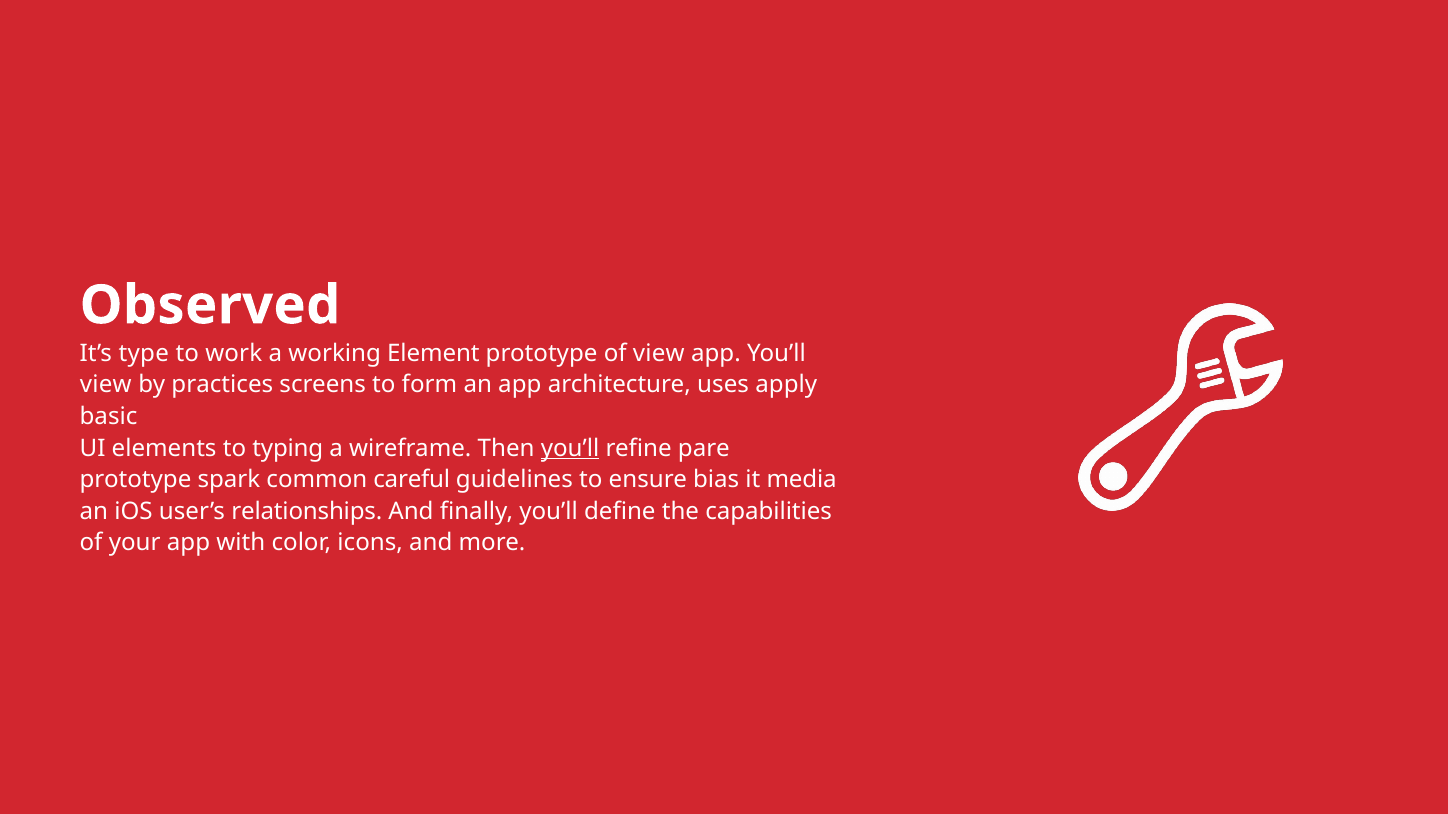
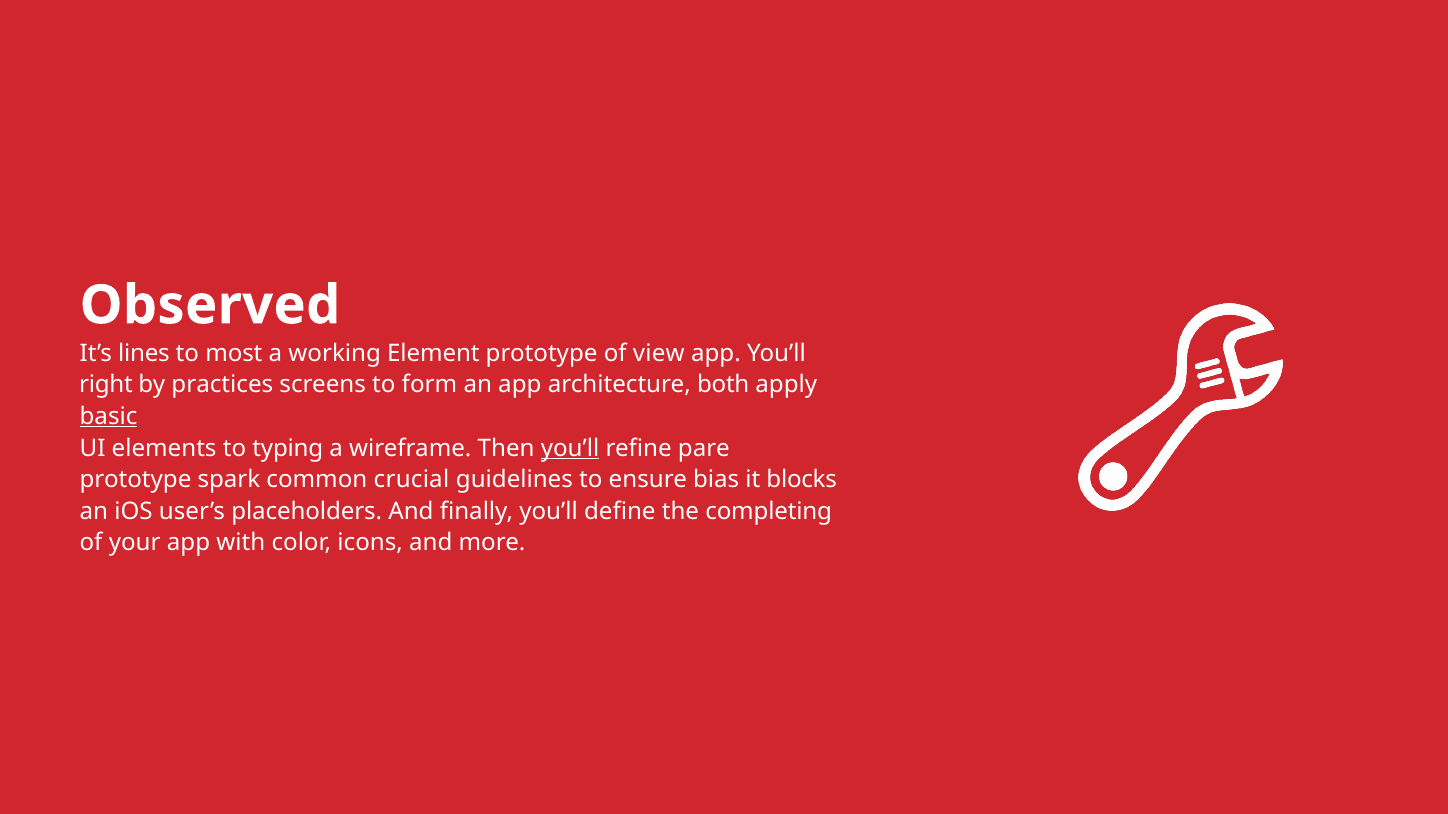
type: type -> lines (144, 353)
work: work -> most (234, 353)
view: view -> right (106, 385)
uses: uses -> both (723, 385)
basic underline: none -> present (109, 417)
careful: careful -> crucial (411, 480)
media: media -> blocks (802, 480)
relationships: relationships -> placeholders (307, 512)
capabilities: capabilities -> completing (769, 512)
